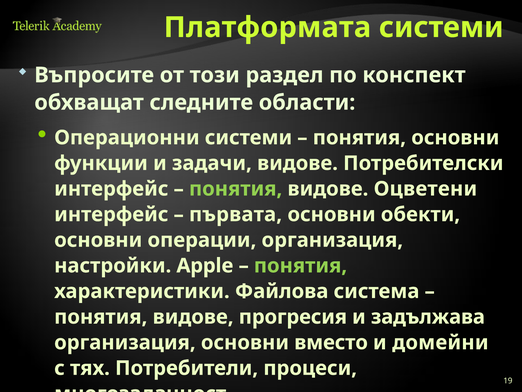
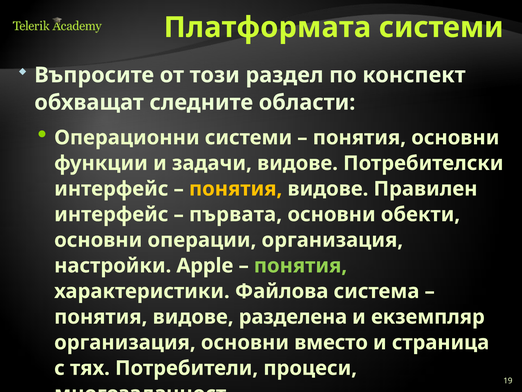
понятия colour: light green -> yellow (236, 189)
Оцветени: Оцветени -> Правилен (426, 189)
прогресия: прогресия -> разделена (293, 317)
задължава: задължава -> екземпляр (428, 317)
домейни: домейни -> страница (441, 342)
